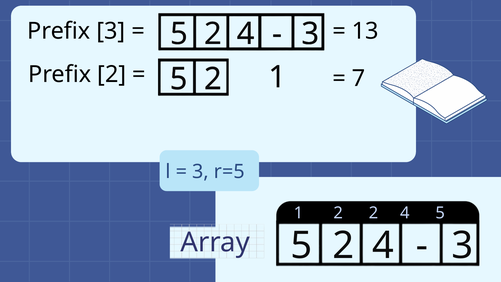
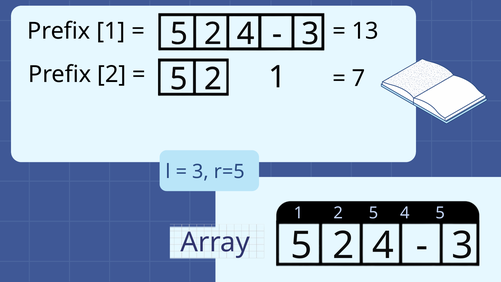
Prefix 3: 3 -> 1 (111, 31)
1 2 2: 2 -> 5 (374, 213)
